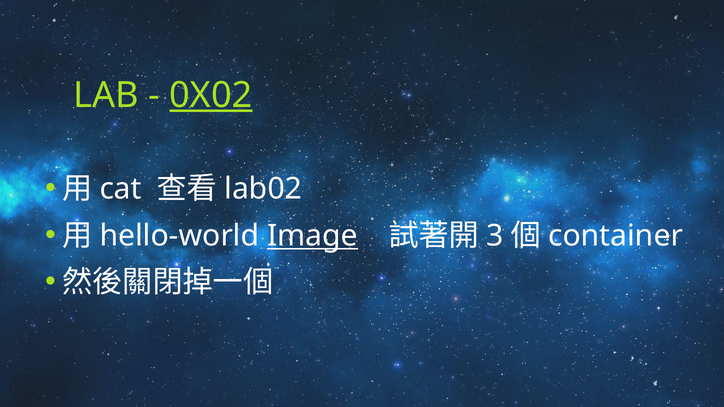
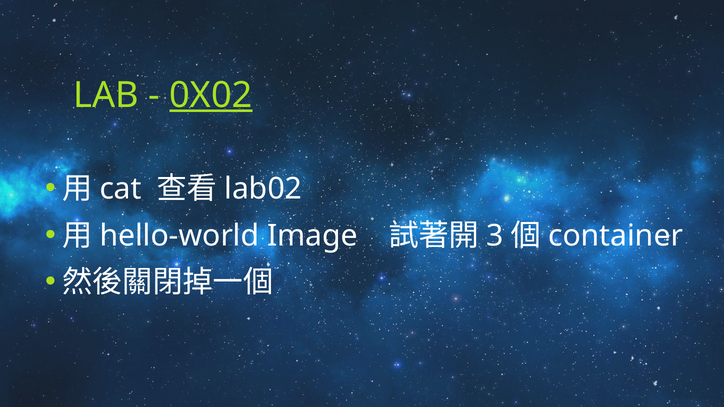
Image underline: present -> none (312, 236)
